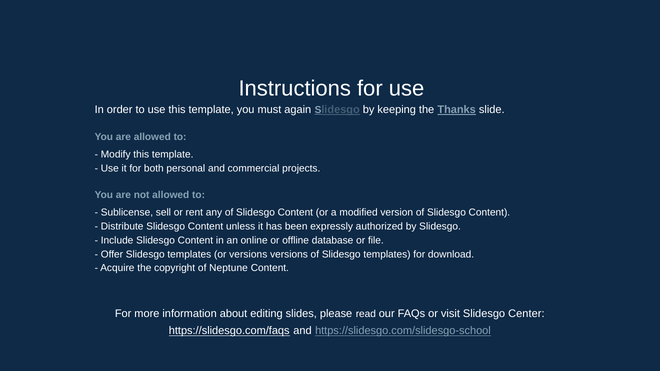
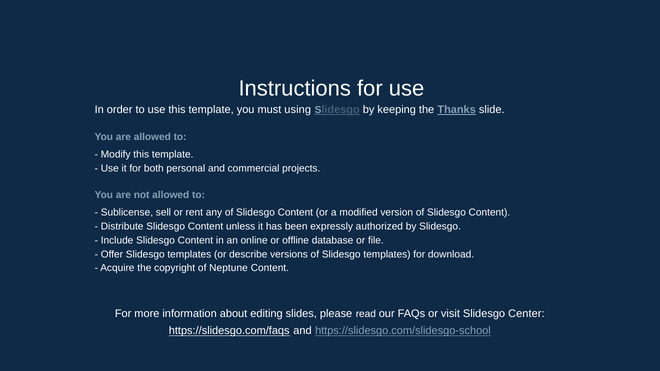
again: again -> using (298, 110)
or versions: versions -> describe (248, 254)
